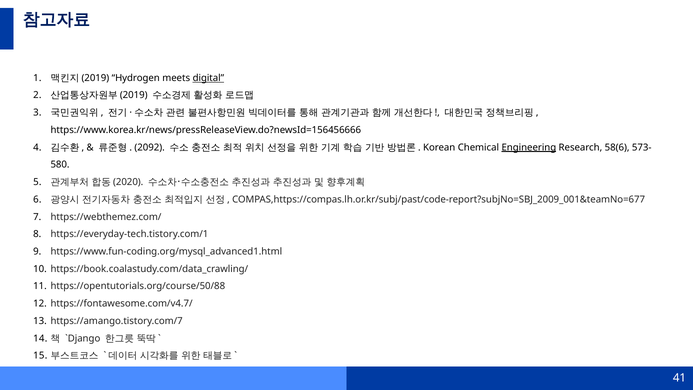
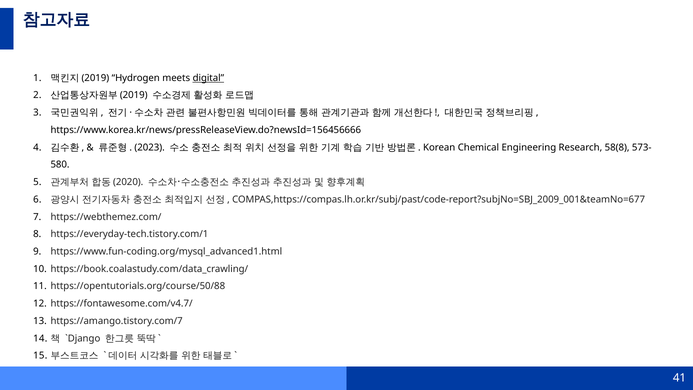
2092: 2092 -> 2023 (150, 147)
Engineering underline: present -> none (529, 147)
58(6: 58(6 -> 58(8 (617, 147)
